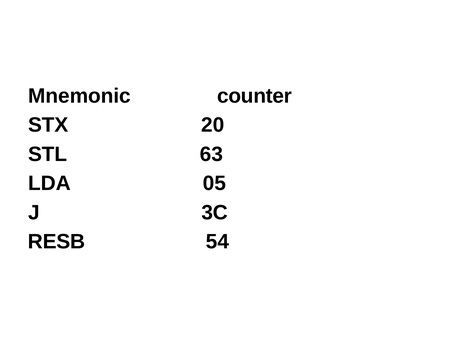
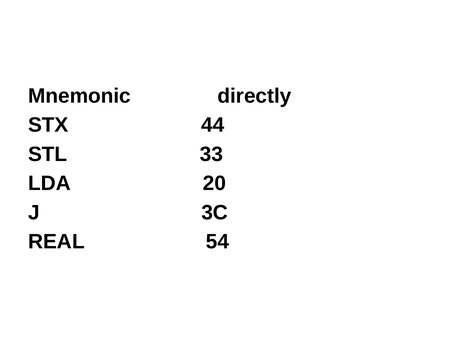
counter: counter -> directly (254, 96)
20: 20 -> 44 (213, 125)
63: 63 -> 33 (211, 154)
05: 05 -> 20 (214, 183)
RESB: RESB -> REAL (56, 242)
